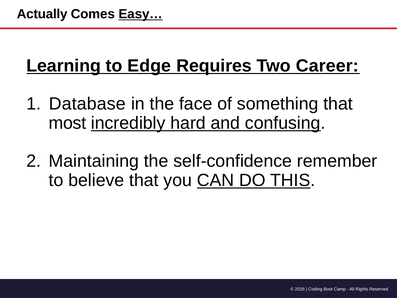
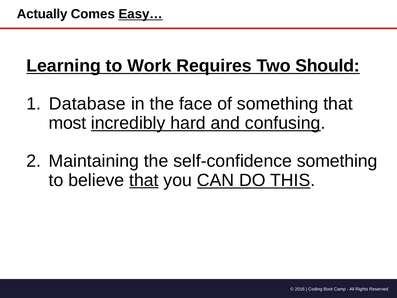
Edge: Edge -> Work (149, 66)
Career: Career -> Should (328, 66)
self-confidence remember: remember -> something (337, 161)
that underline: none -> present (144, 180)
